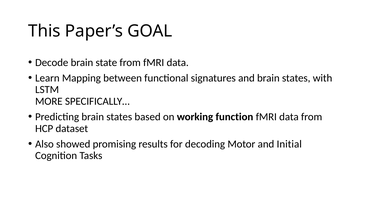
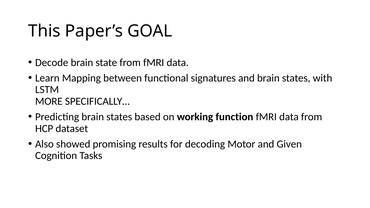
Initial: Initial -> Given (289, 144)
